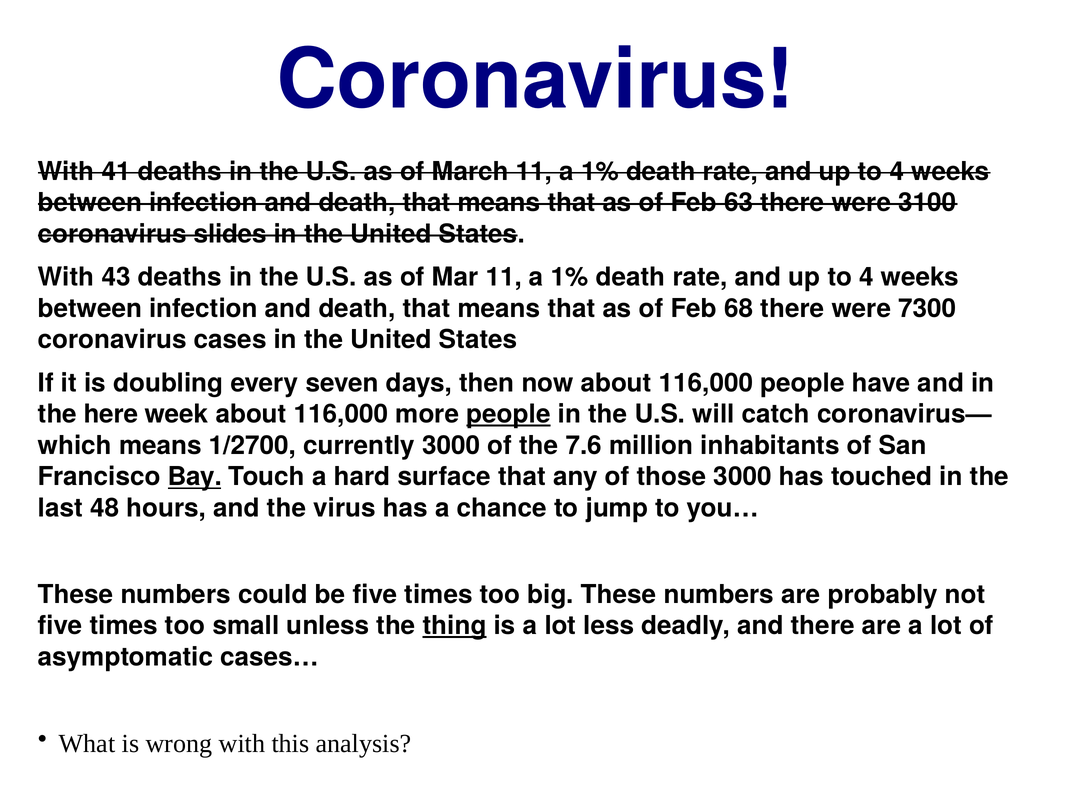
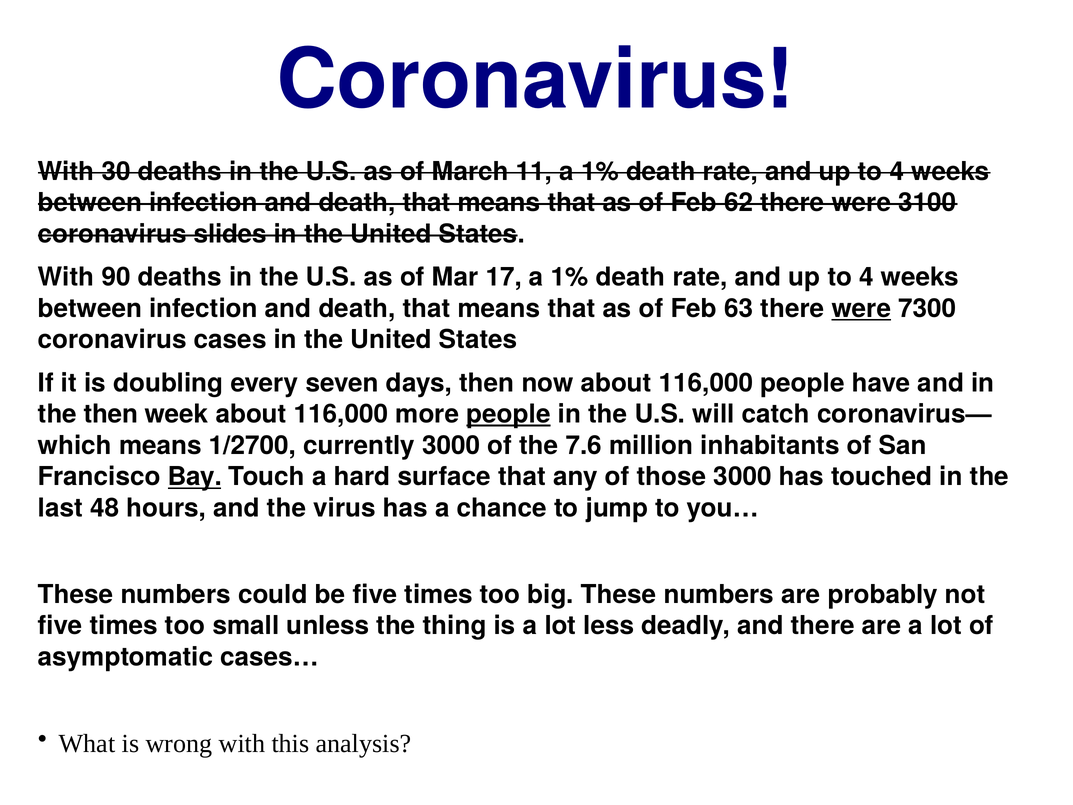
41: 41 -> 30 (116, 172)
63: 63 -> 62 (739, 203)
43: 43 -> 90 (116, 277)
Mar 11: 11 -> 17 (504, 277)
68: 68 -> 63 (739, 308)
were underline: none -> present (861, 308)
the here: here -> then (111, 414)
thing underline: present -> none (455, 626)
